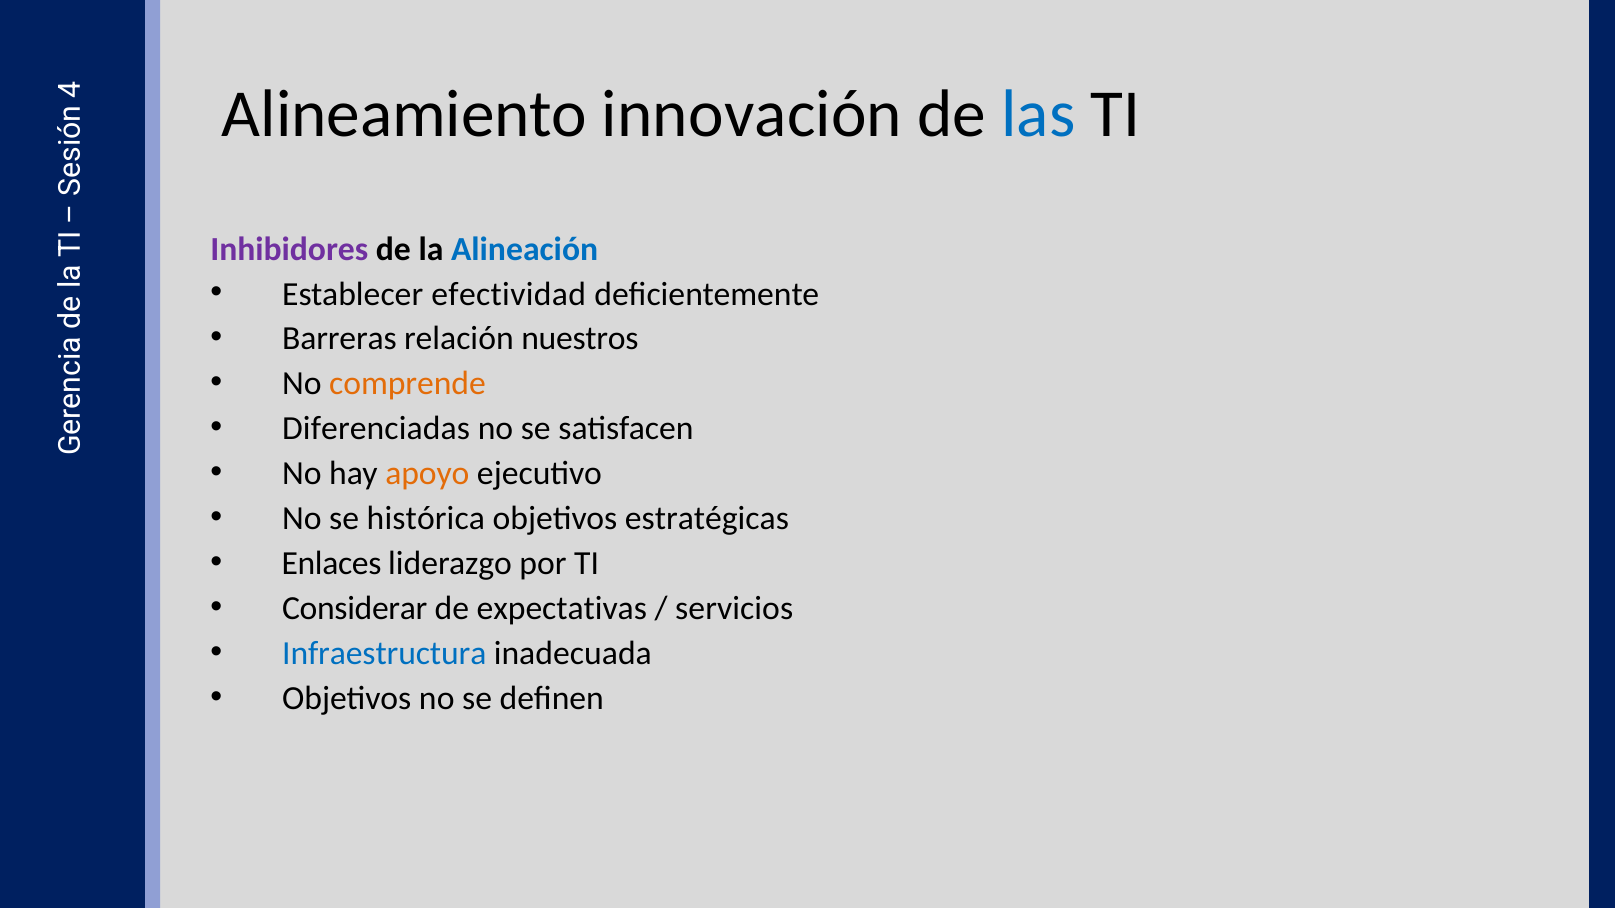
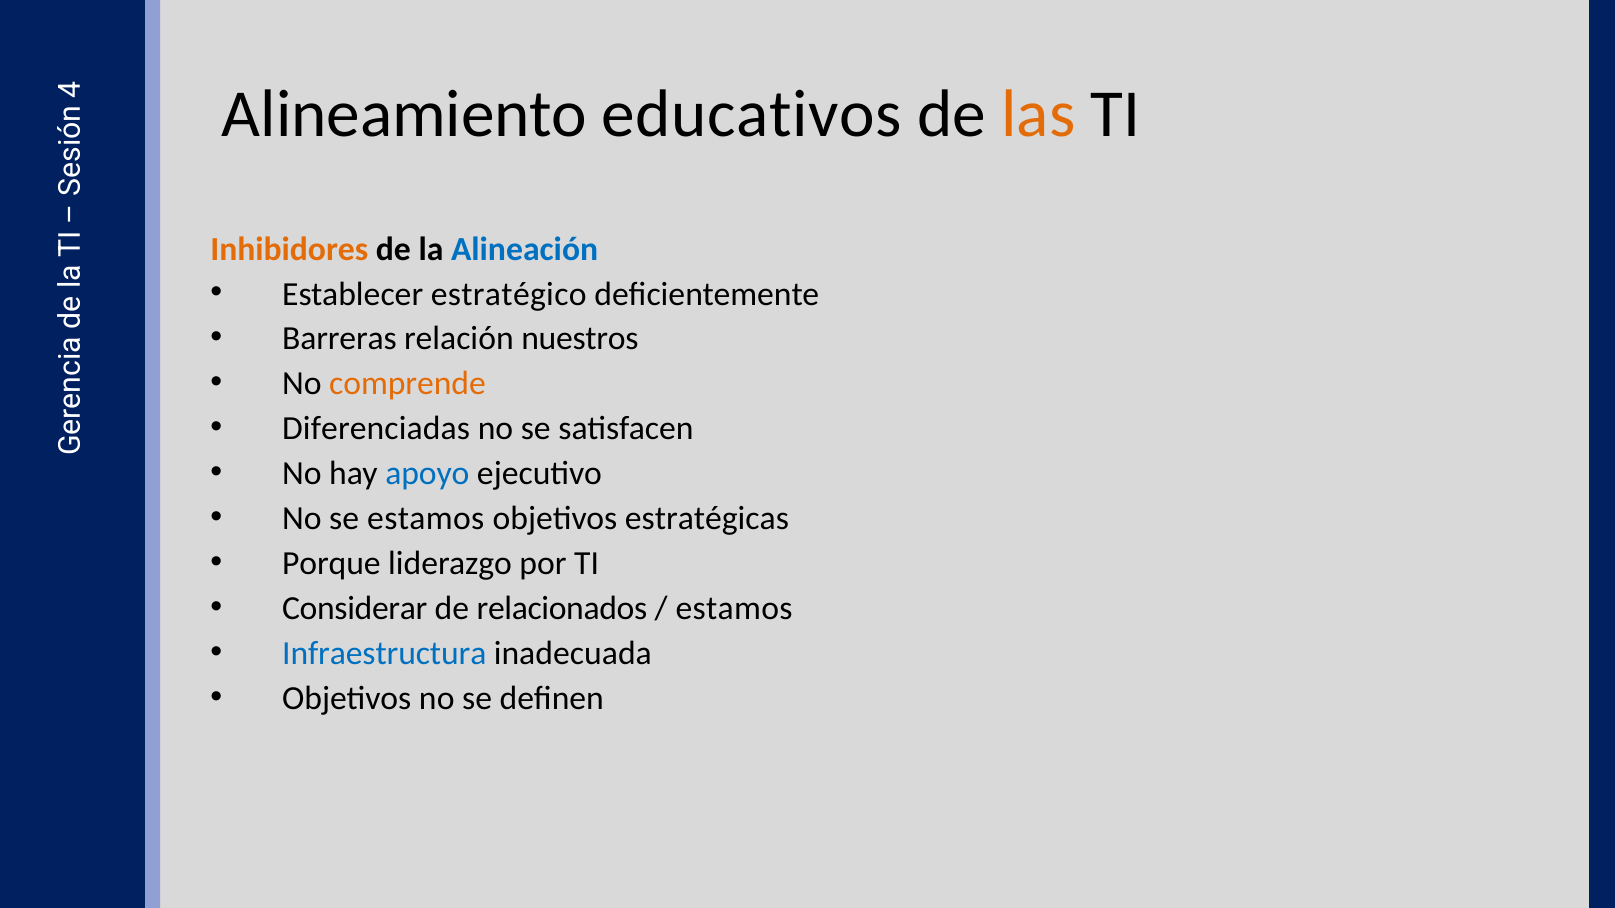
innovación: innovación -> educativos (752, 114)
las colour: blue -> orange (1038, 114)
Inhibidores colour: purple -> orange (289, 249)
efectividad: efectividad -> estratégico (509, 294)
apoyo colour: orange -> blue (427, 474)
se histórica: histórica -> estamos (426, 519)
Enlaces: Enlaces -> Porque (331, 564)
expectativas: expectativas -> relacionados (562, 609)
servicios: servicios -> estamos (734, 609)
